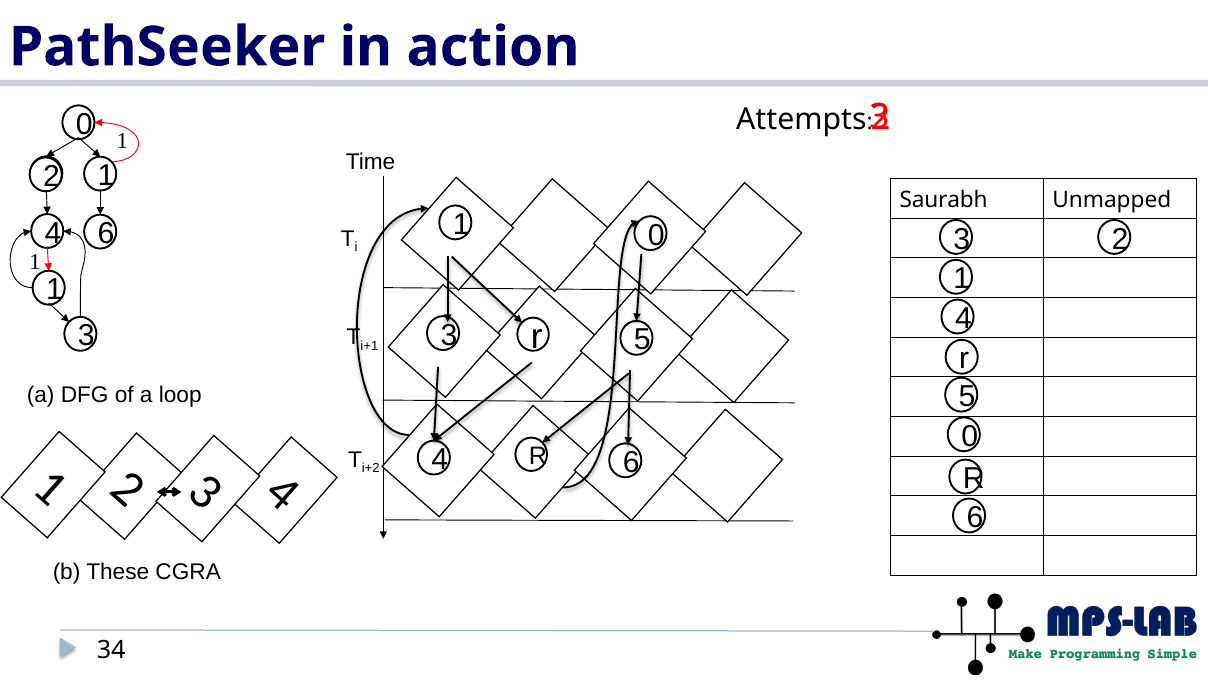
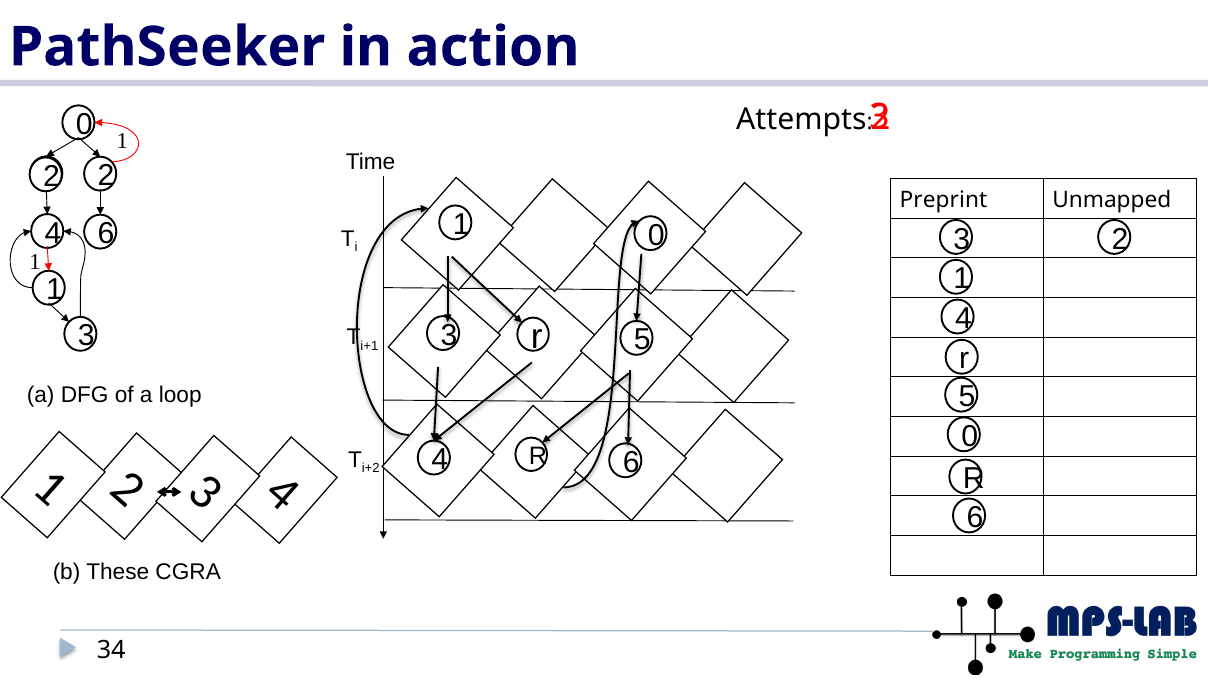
1: 1 -> 2 (106, 176)
Saurabh: Saurabh -> Preprint (944, 200)
